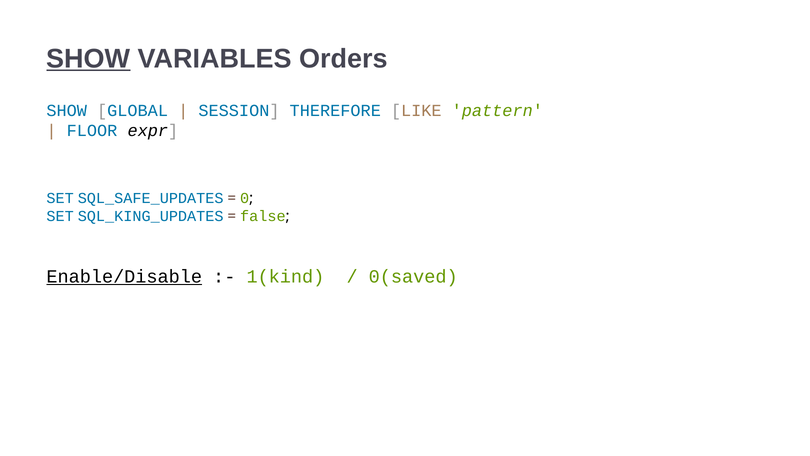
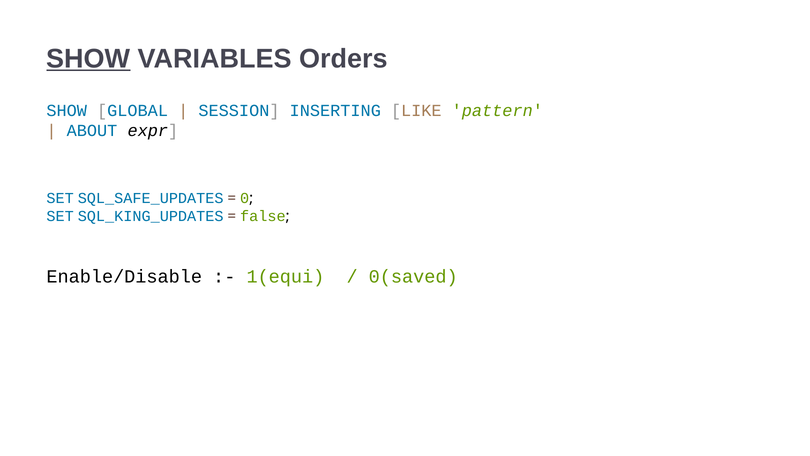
THEREFORE: THEREFORE -> INSERTING (335, 110)
FLOOR: FLOOR -> ABOUT (92, 131)
Enable/Disable underline: present -> none (124, 276)
1(kind: 1(kind -> 1(equi (285, 276)
